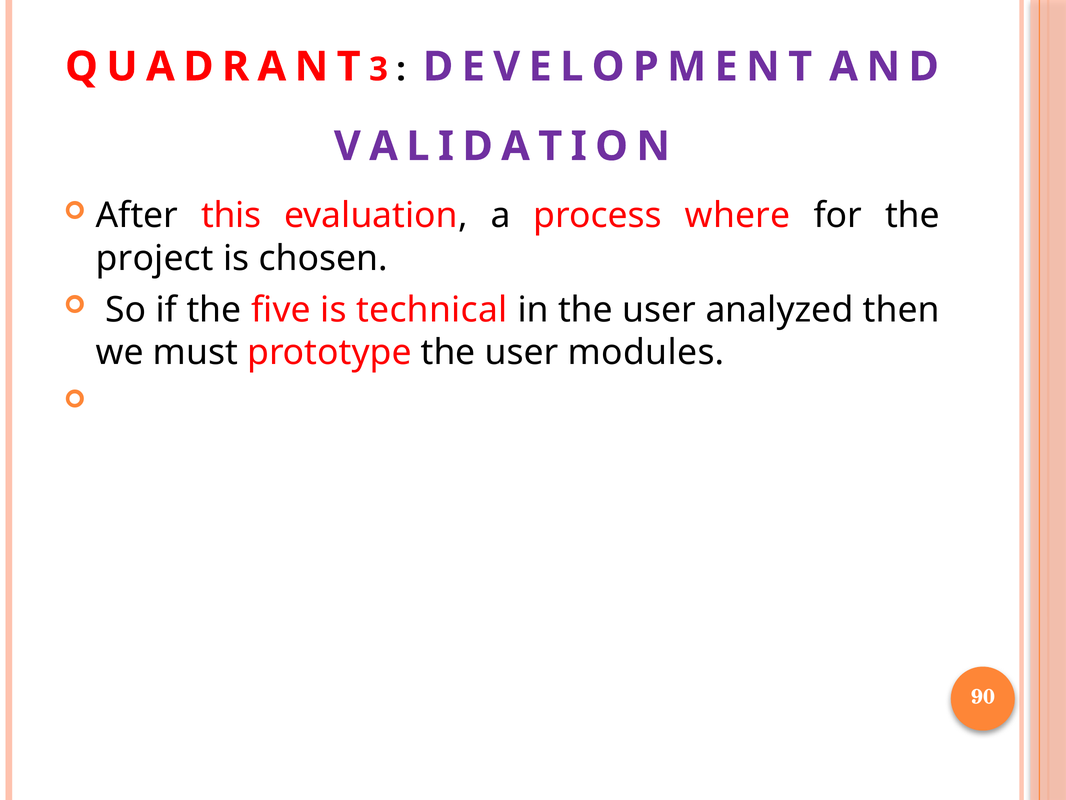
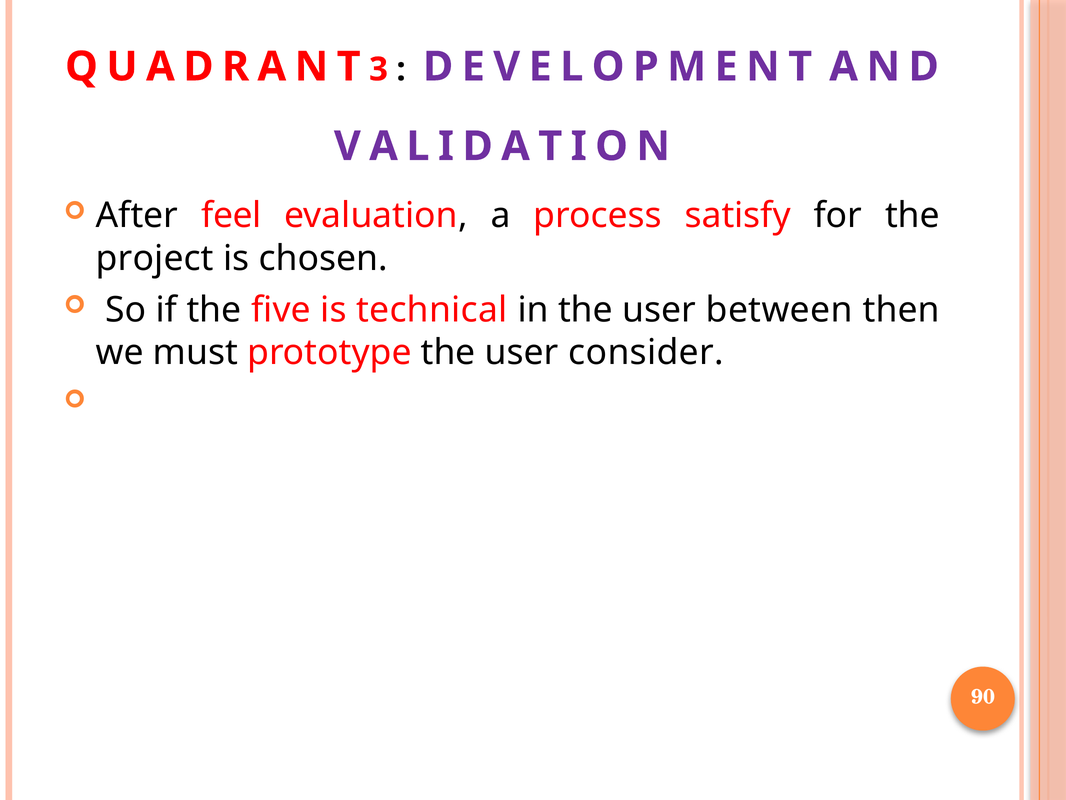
this: this -> feel (231, 216)
where: where -> satisfy (738, 216)
analyzed: analyzed -> between (779, 310)
modules: modules -> consider (646, 352)
